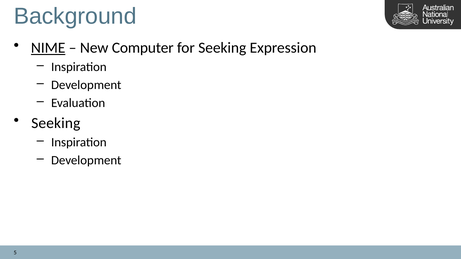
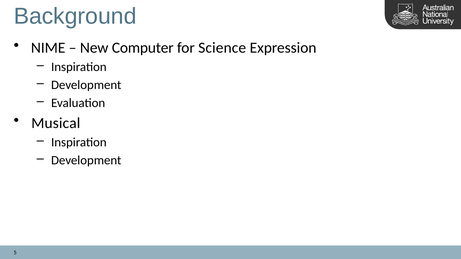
NIME underline: present -> none (48, 48)
for Seeking: Seeking -> Science (222, 48)
Seeking: Seeking -> Musical (56, 123)
